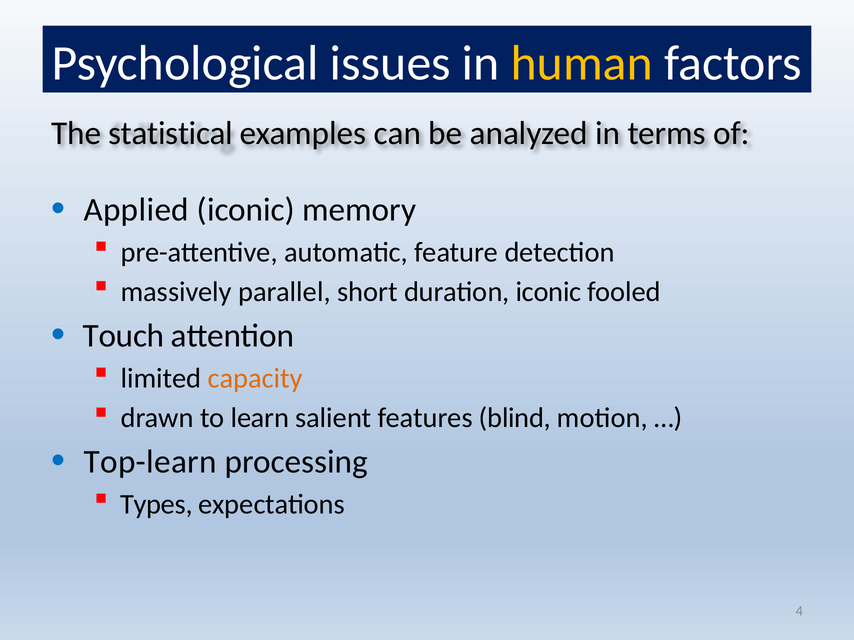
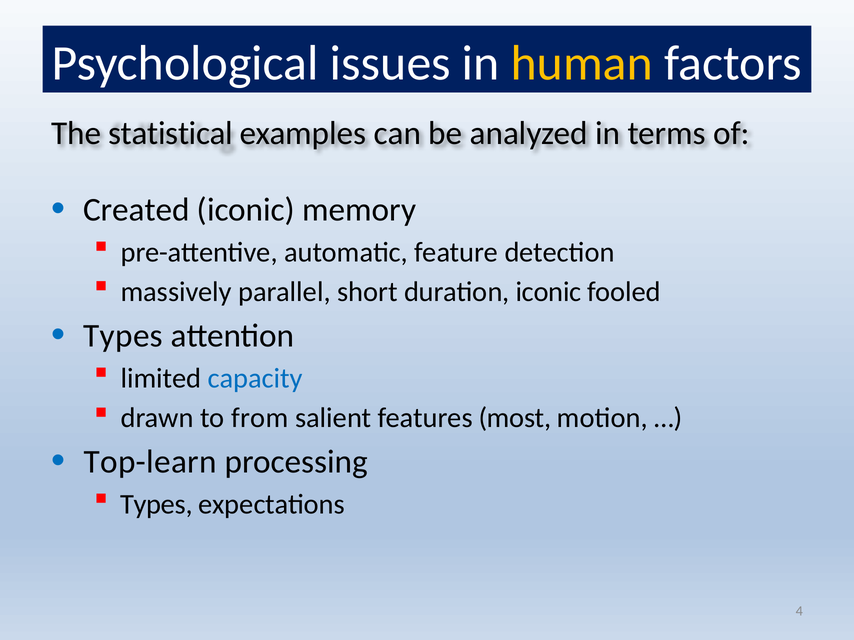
Applied: Applied -> Created (136, 210)
Touch: Touch -> Types (123, 336)
capacity colour: orange -> blue (255, 379)
learn: learn -> from (260, 418)
blind: blind -> most (515, 418)
